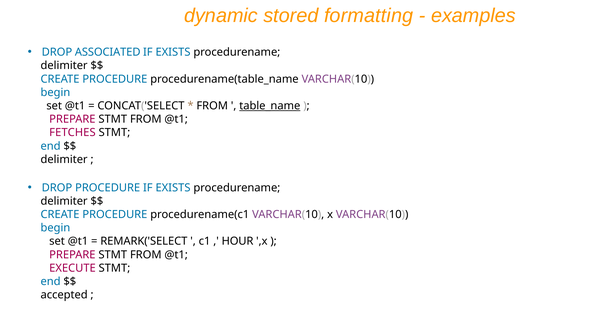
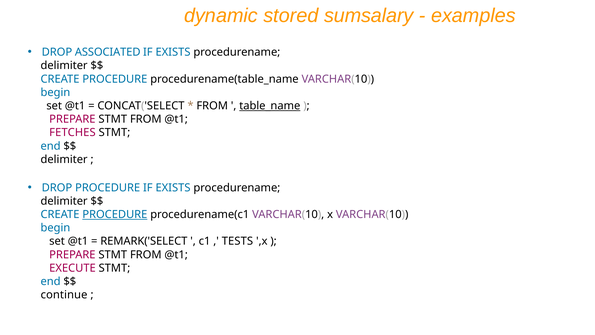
formatting: formatting -> sumsalary (369, 15)
PROCEDURE underline: none -> present (115, 214)
HOUR: HOUR -> TESTS (237, 241)
accepted: accepted -> continue (64, 295)
